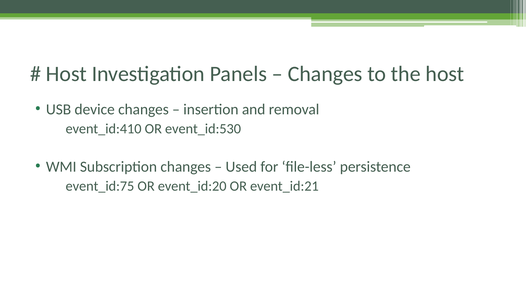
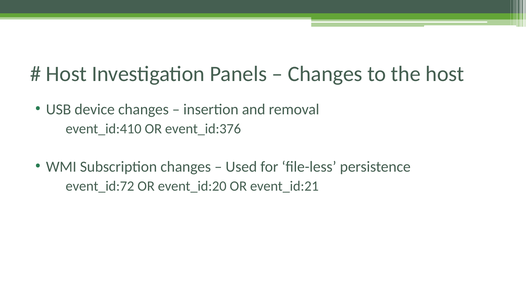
event_id:530: event_id:530 -> event_id:376 (203, 129)
event_id:75: event_id:75 -> event_id:72 (100, 186)
